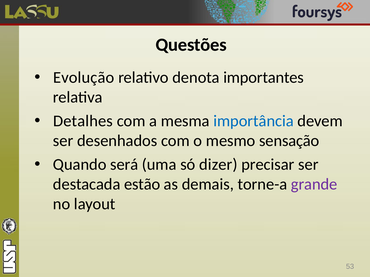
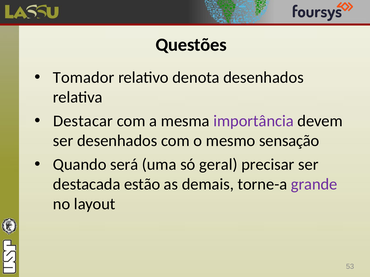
Evolução: Evolução -> Tomador (84, 78)
denota importantes: importantes -> desenhados (264, 78)
Detalhes: Detalhes -> Destacar (83, 121)
importância colour: blue -> purple (254, 121)
dizer: dizer -> geral (218, 165)
